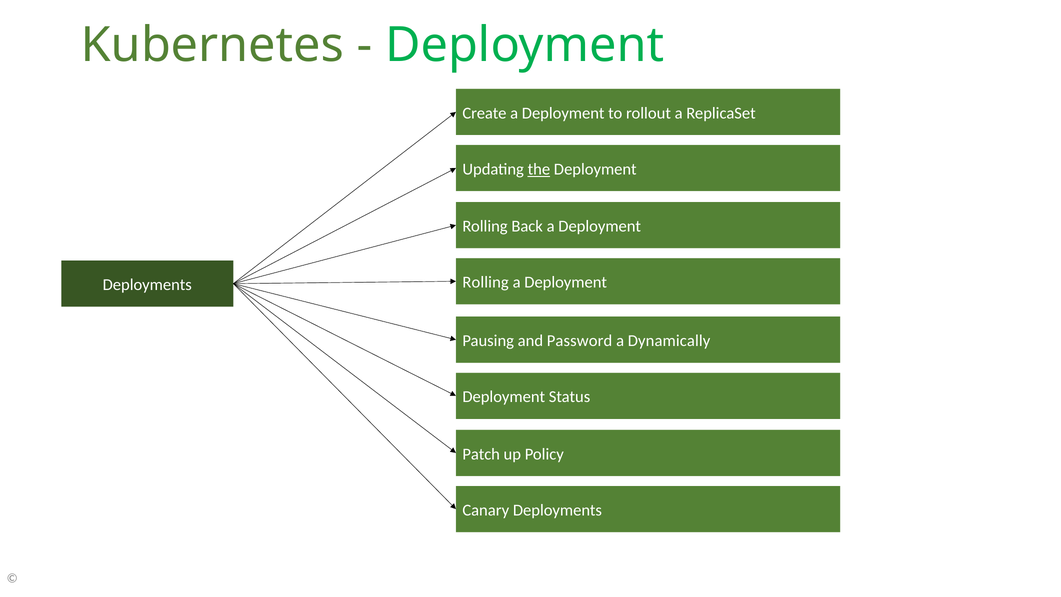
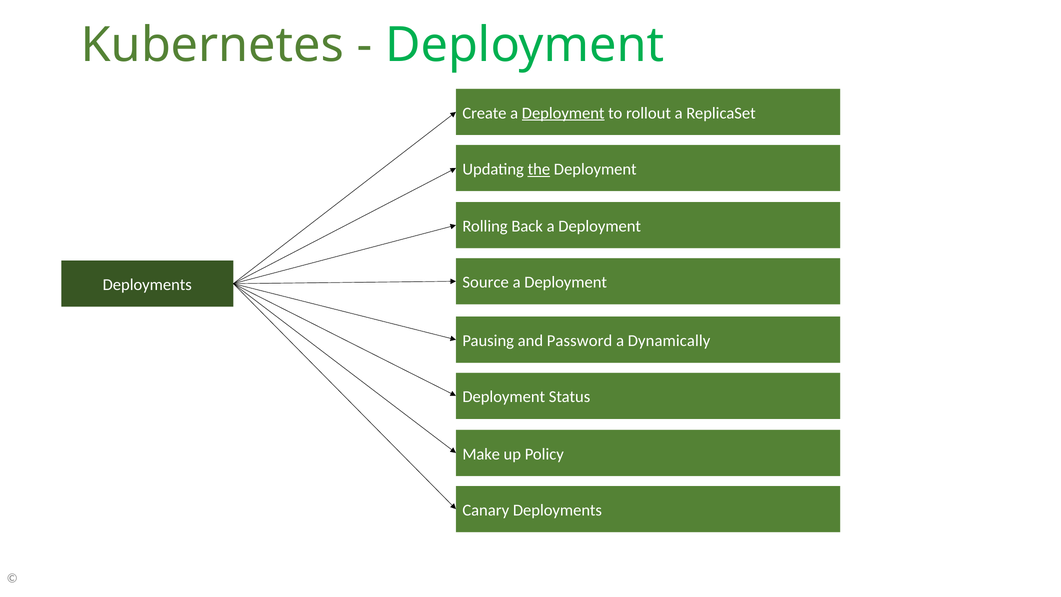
Deployment underline: none -> present (563, 113)
Rolling: Rolling -> Source (486, 282)
Patch: Patch -> Make (481, 454)
